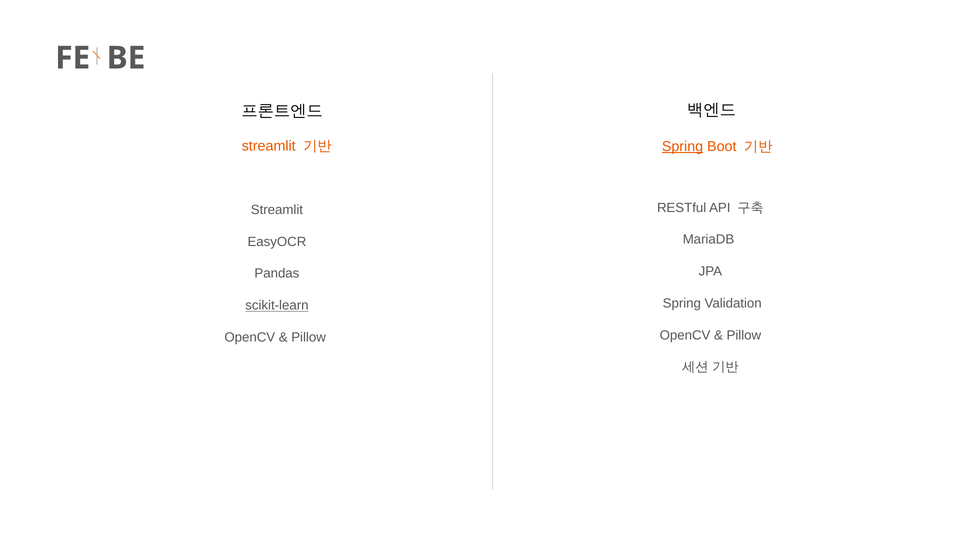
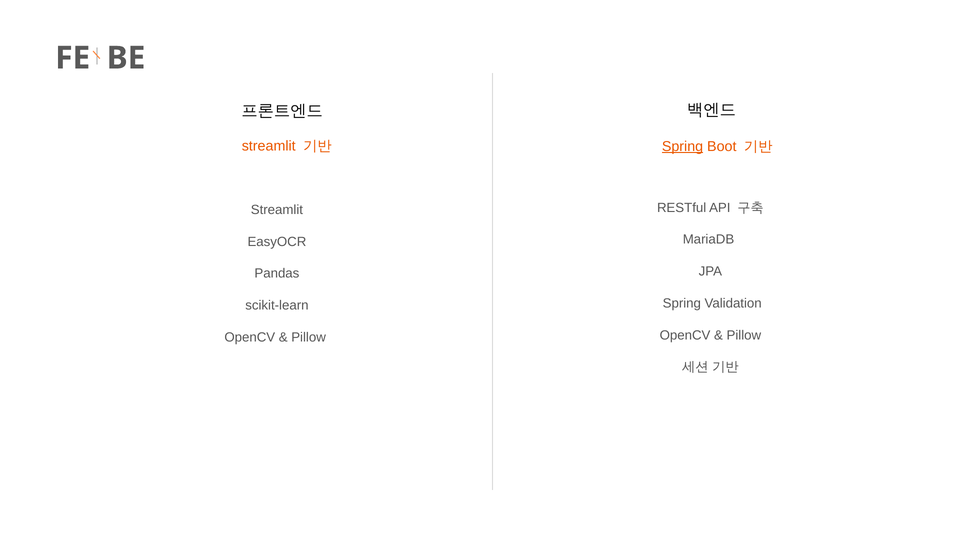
scikit-learn underline: present -> none (277, 305)
